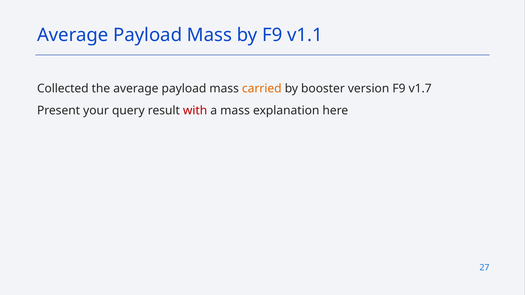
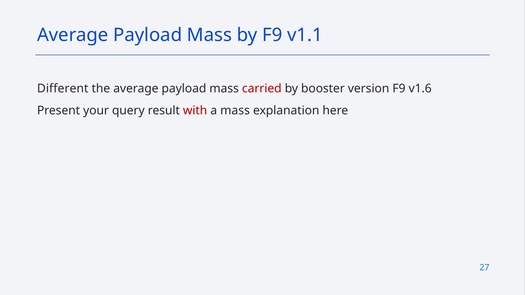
Collected: Collected -> Different (63, 89)
carried colour: orange -> red (262, 89)
v1.7: v1.7 -> v1.6 (420, 89)
